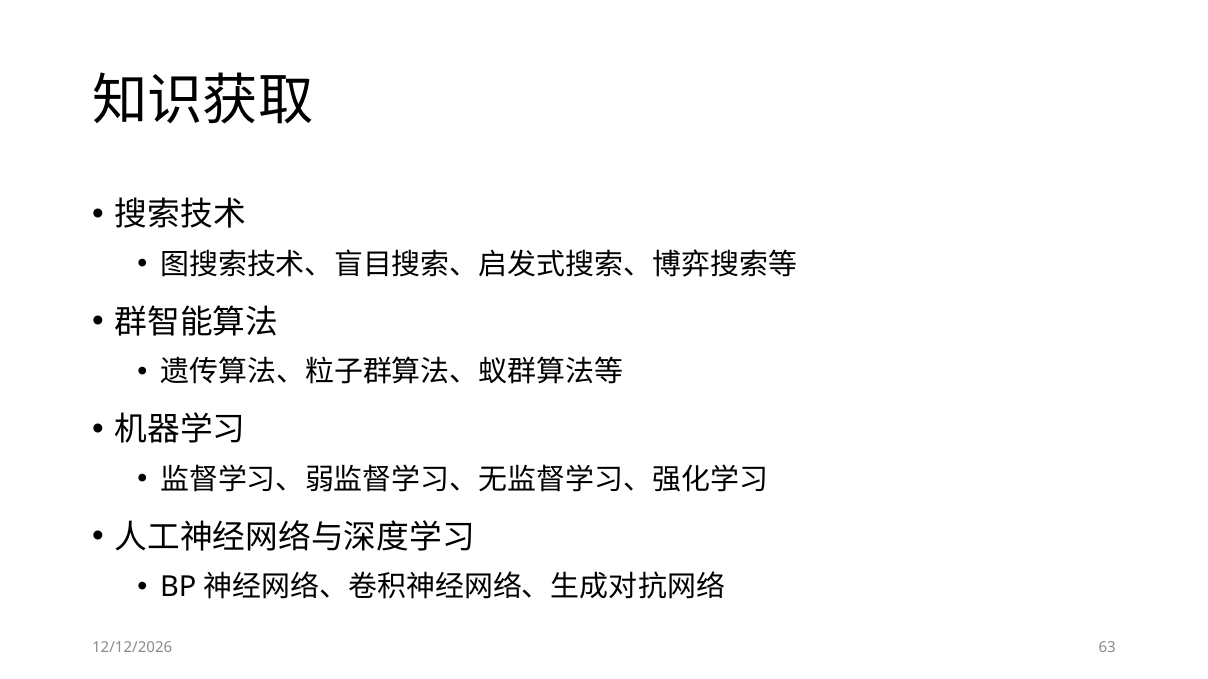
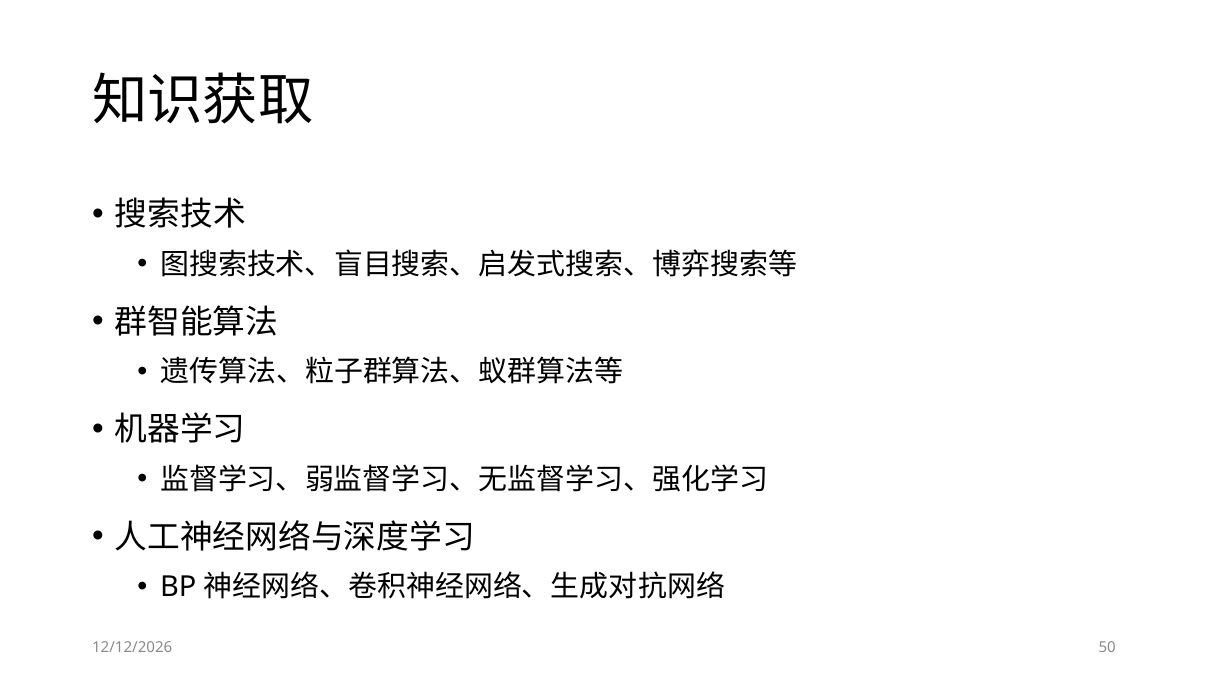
63: 63 -> 50 (1107, 648)
